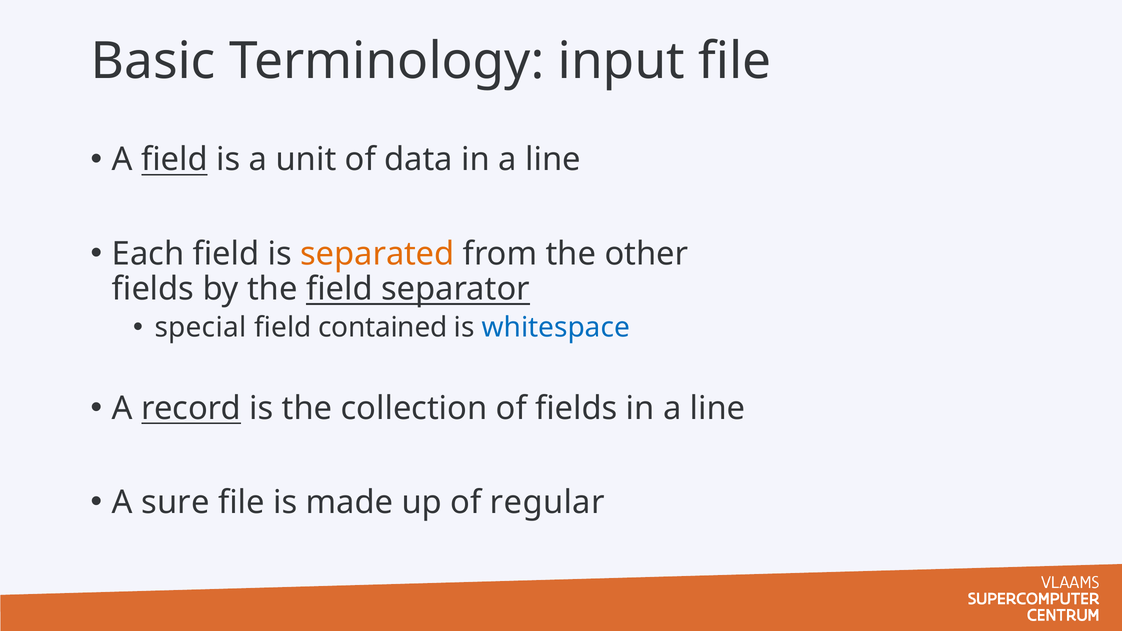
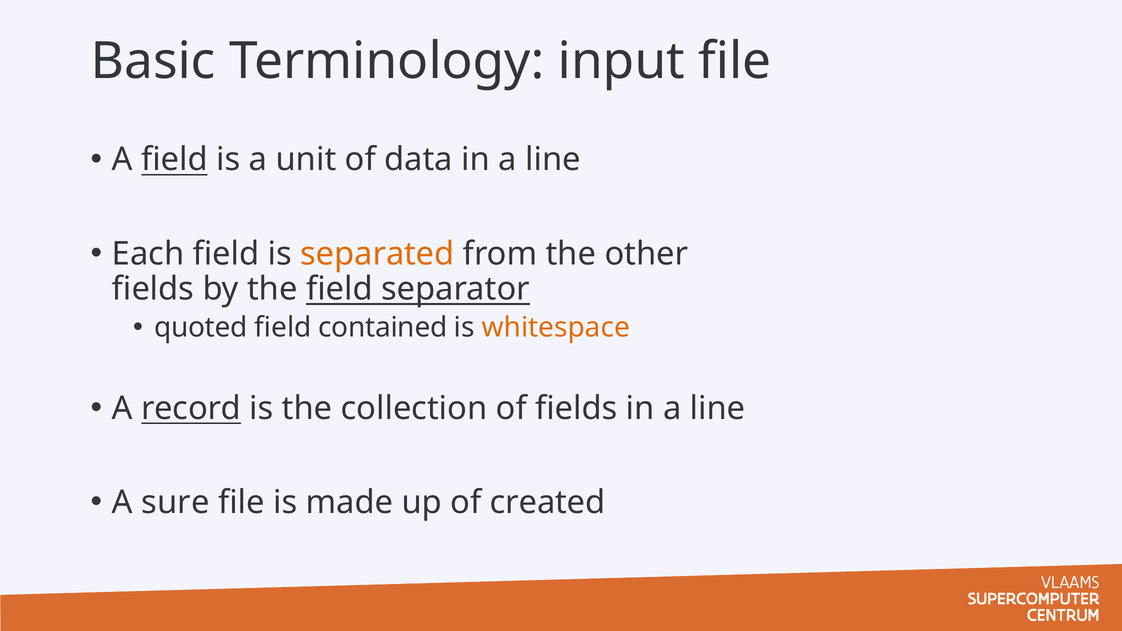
special: special -> quoted (201, 328)
whitespace colour: blue -> orange (556, 328)
regular: regular -> created (548, 502)
